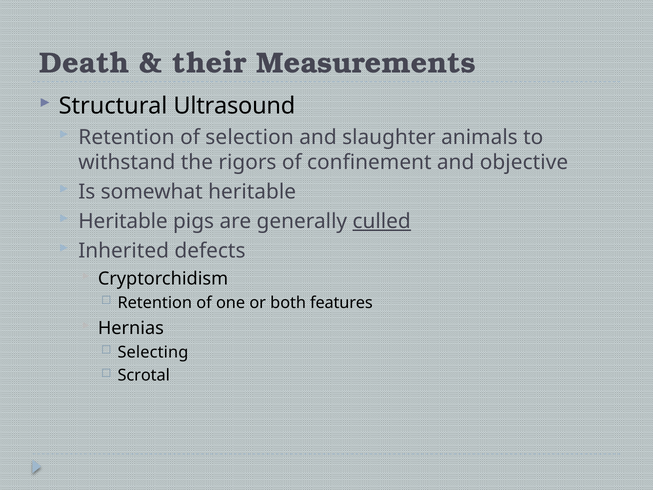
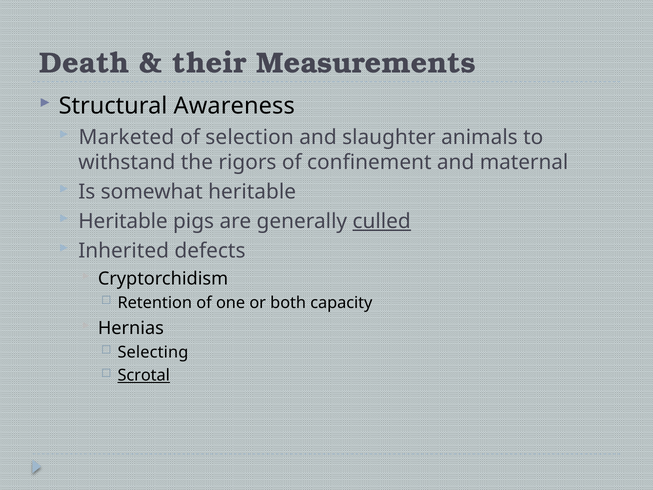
Ultrasound: Ultrasound -> Awareness (234, 106)
Retention: Retention -> Marketed (126, 137)
objective: objective -> maternal (524, 162)
features: features -> capacity (341, 303)
Scrotal underline: none -> present (144, 375)
